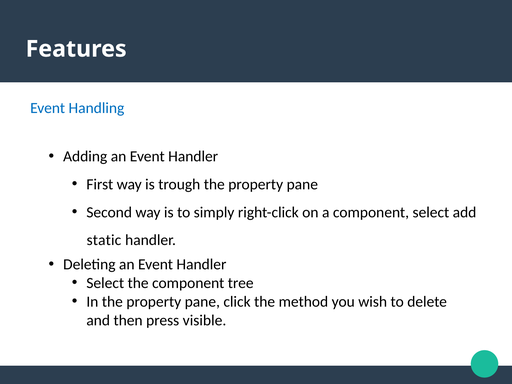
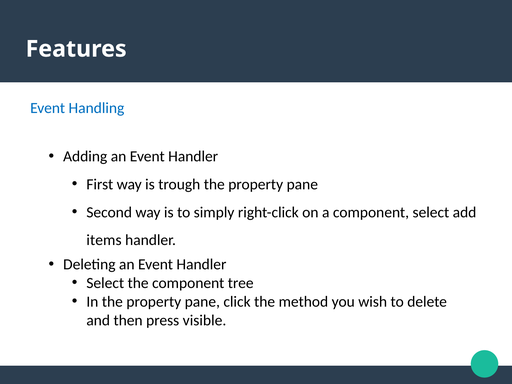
static: static -> items (104, 240)
